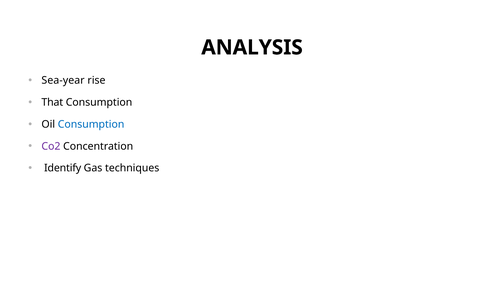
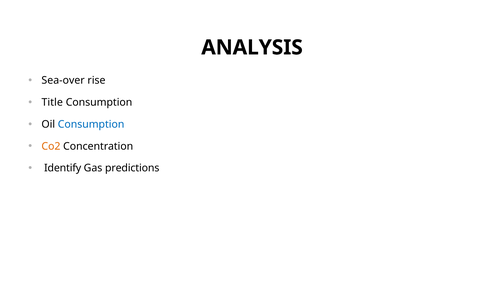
Sea-year: Sea-year -> Sea-over (63, 80)
That: That -> Title (52, 102)
Co2 colour: purple -> orange (51, 146)
techniques: techniques -> predictions (132, 168)
